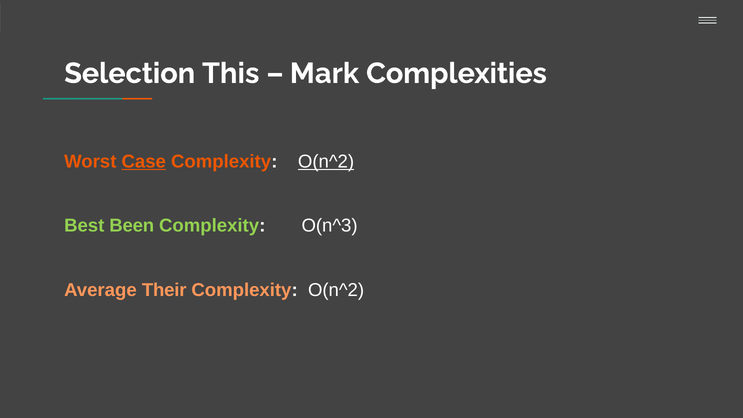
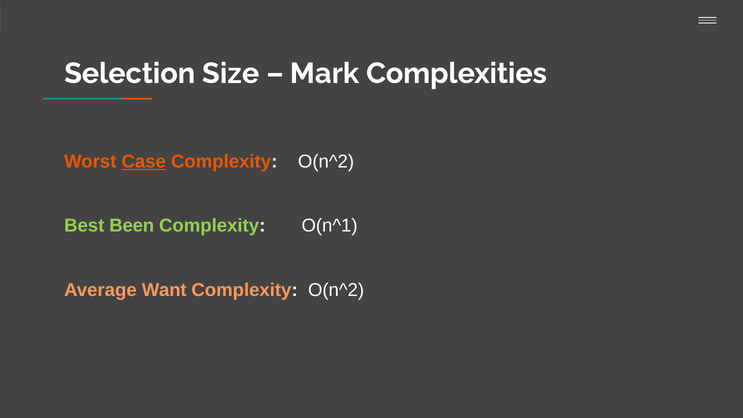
This: This -> Size (231, 73)
O(n^2 underline: present -> none (326, 162)
O(n^3: O(n^3 -> O(n^1 (330, 226)
Their: Their -> Want (164, 290)
